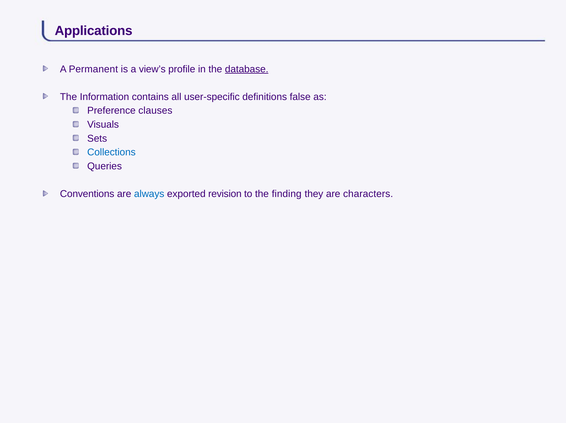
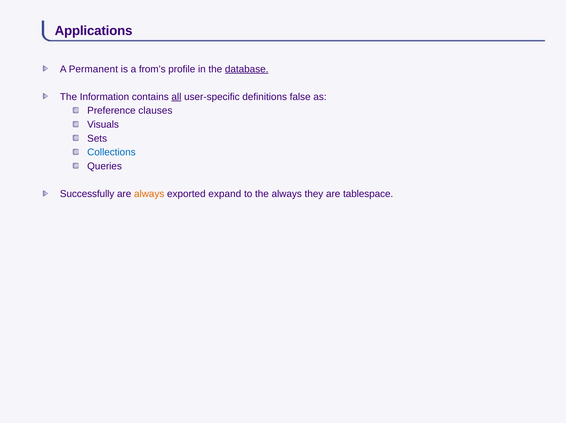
view’s: view’s -> from’s (152, 69)
all underline: none -> present (176, 97)
Conventions: Conventions -> Successfully (87, 194)
always colour: blue -> orange (149, 194)
revision: revision -> expand (225, 194)
the finding: finding -> always (287, 194)
characters: characters -> tablespace (368, 194)
